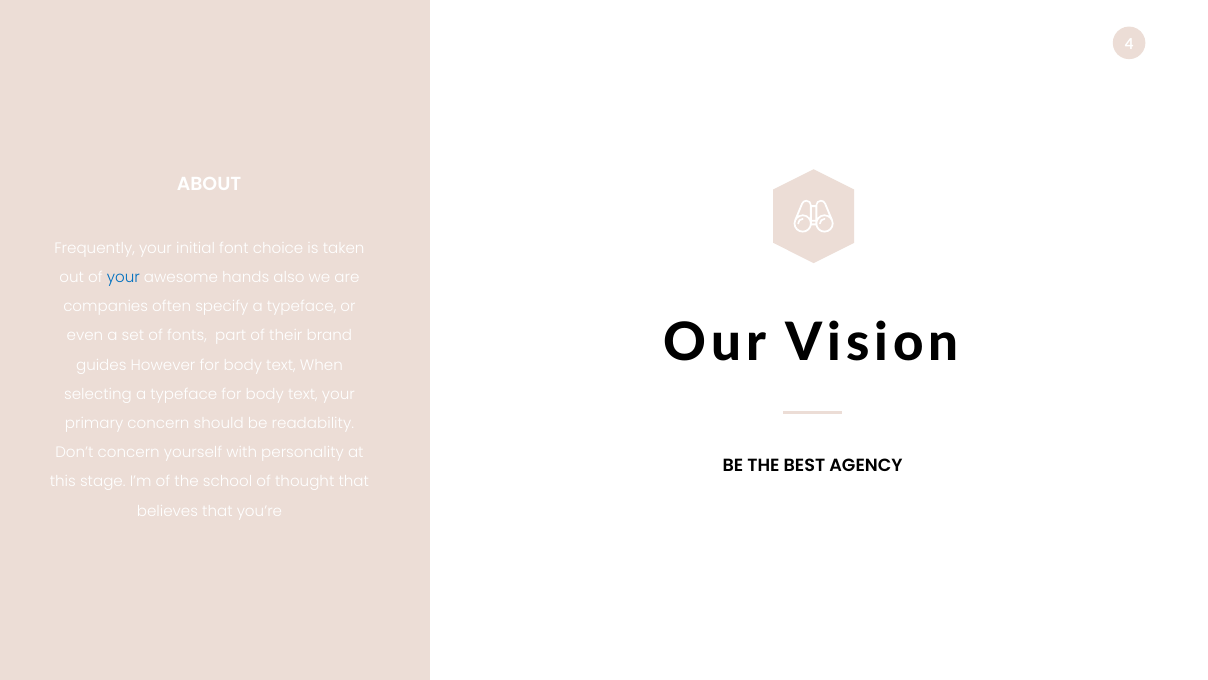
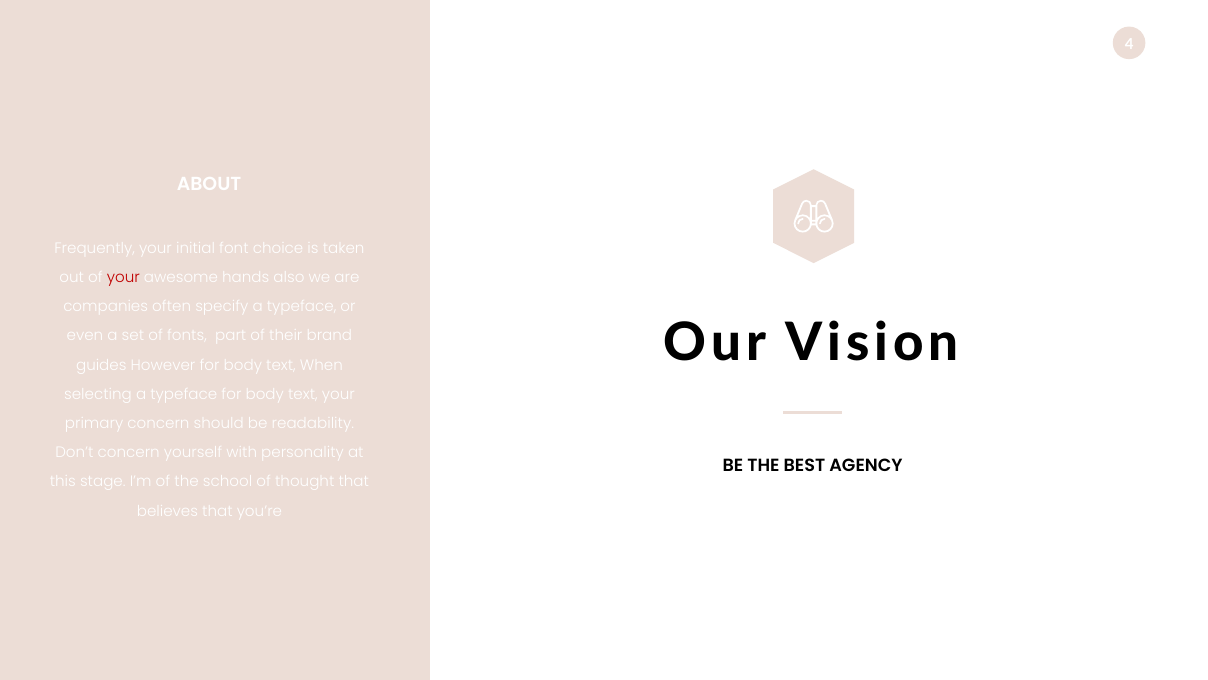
your colour: blue -> red (123, 277)
